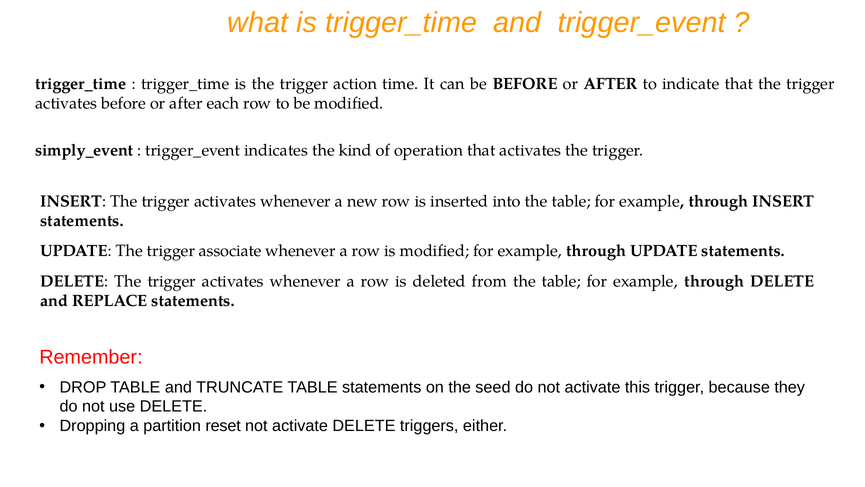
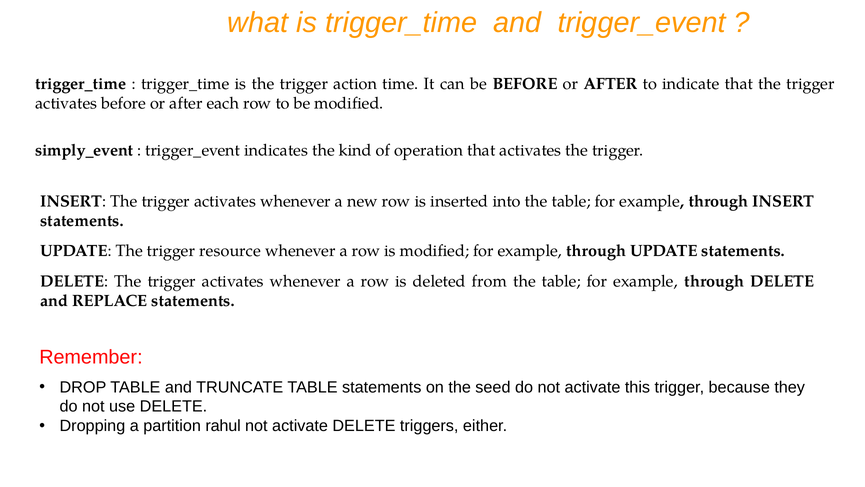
associate: associate -> resource (230, 251)
reset: reset -> rahul (223, 426)
